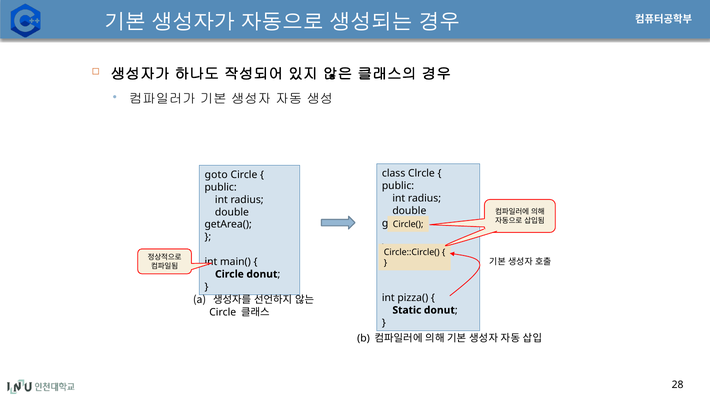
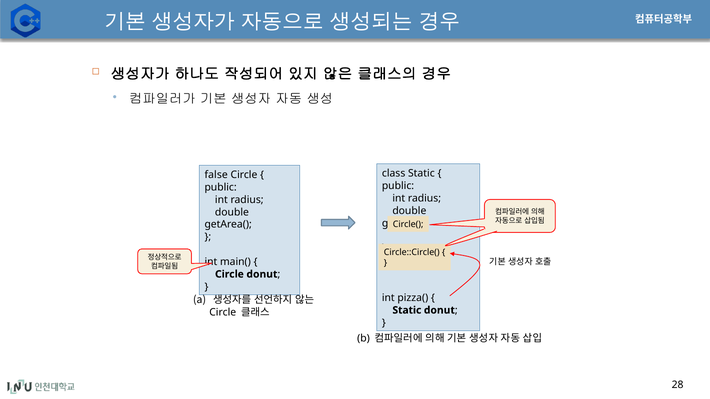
class Clrcle: Clrcle -> Static (421, 174)
goto: goto -> false (216, 175)
